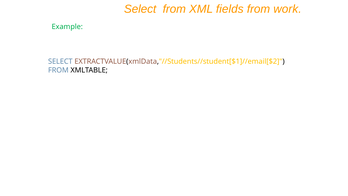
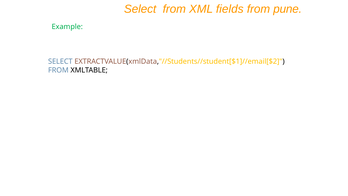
work: work -> pune (288, 9)
